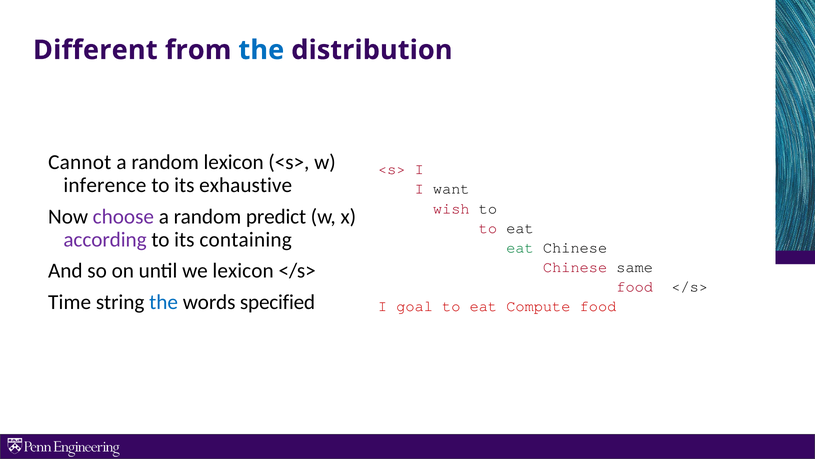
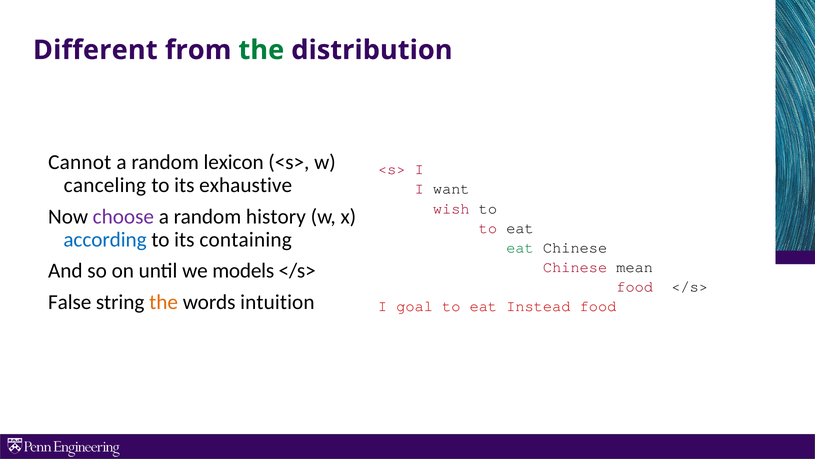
the colour: blue -> green (261, 50)
inference: inference -> canceling (105, 185)
predict: predict -> history (276, 216)
according colour: purple -> blue (105, 239)
same: same -> mean (635, 267)
we lexicon: lexicon -> models (243, 271)
Time: Time -> False (70, 302)
the colour: blue -> orange (164, 302)
specified: specified -> intuition (277, 302)
Compute: Compute -> Instead (538, 306)
